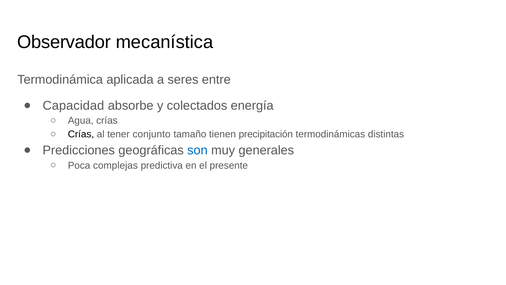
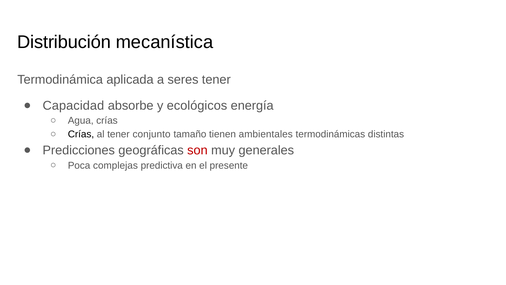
Observador: Observador -> Distribución (64, 42)
seres entre: entre -> tener (216, 80)
colectados: colectados -> ecológicos (197, 105)
precipitación: precipitación -> ambientales (266, 134)
son colour: blue -> red (197, 150)
